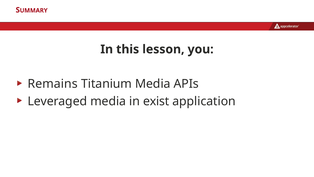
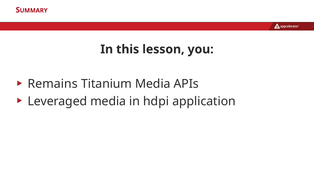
exist: exist -> hdpi (156, 101)
